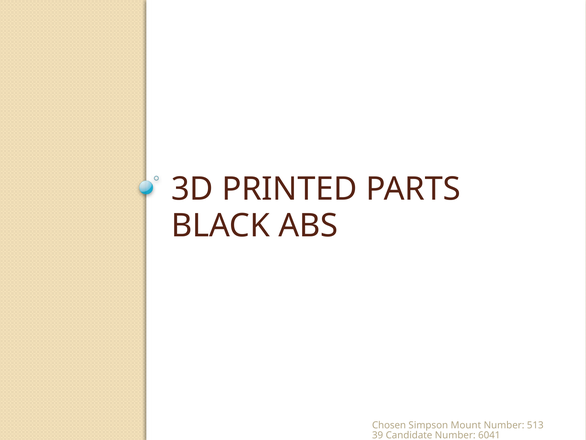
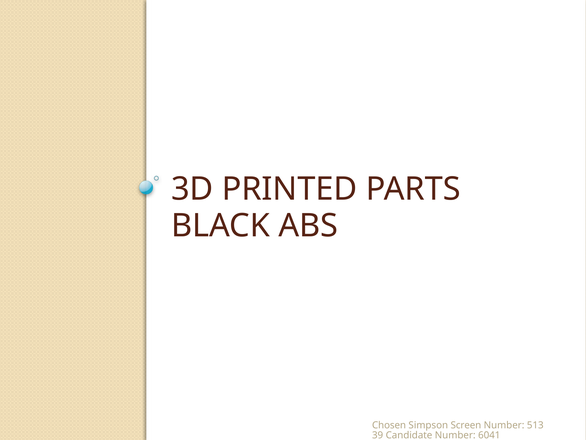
Mount: Mount -> Screen (466, 425)
